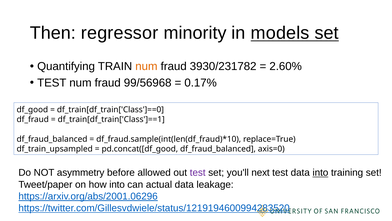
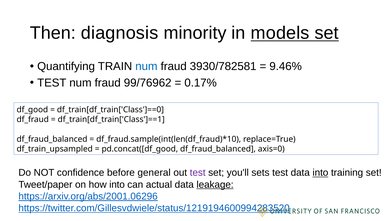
regressor: regressor -> diagnosis (120, 33)
num colour: orange -> blue (146, 66)
3930/231782: 3930/231782 -> 3930/782581 (223, 66)
2.60%: 2.60% -> 9.46% (286, 66)
99/56968: 99/56968 -> 99/76962 (148, 83)
asymmetry: asymmetry -> confidence (81, 172)
allowed: allowed -> general (154, 172)
next: next -> sets (260, 172)
leakage underline: none -> present (215, 184)
